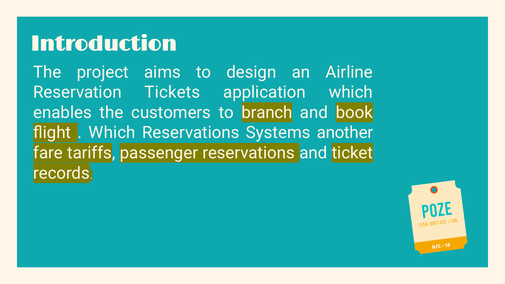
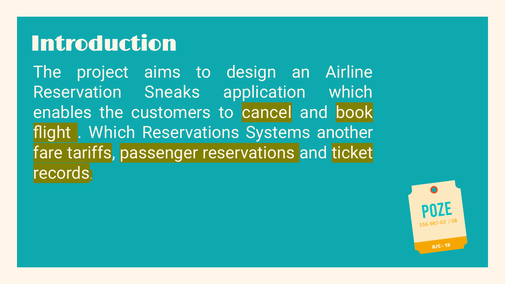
Tickets: Tickets -> Sneaks (172, 92)
branch: branch -> cancel (267, 113)
